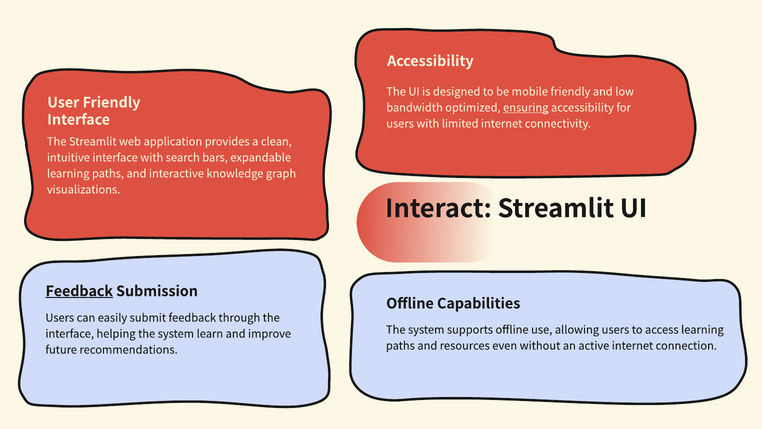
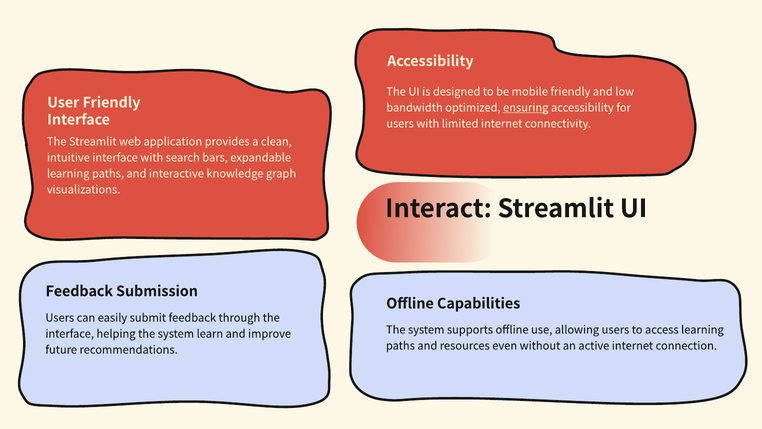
Feedback underline: present -> none (79, 291)
